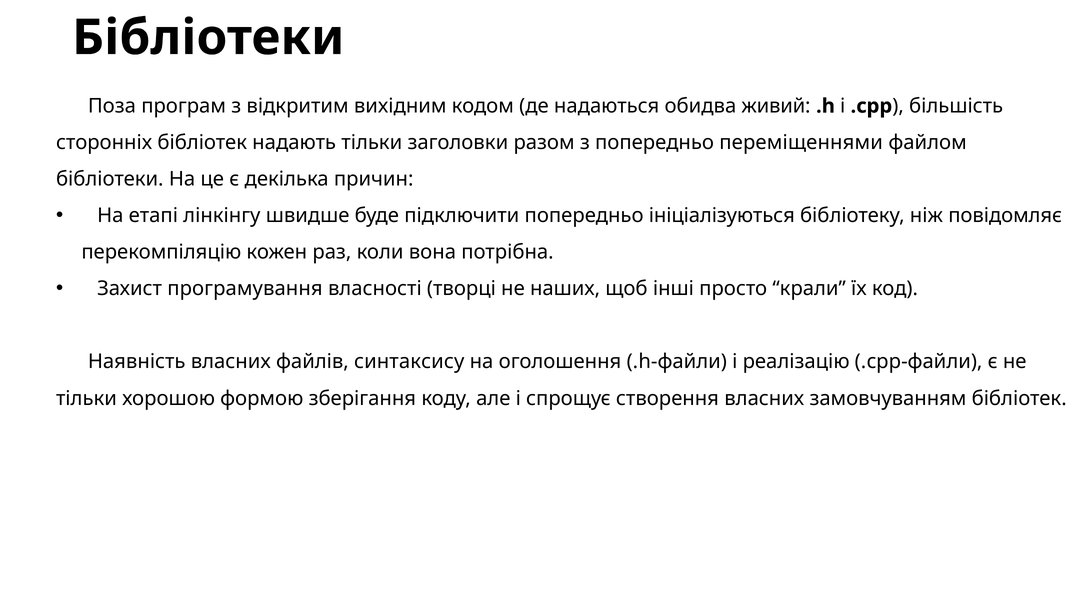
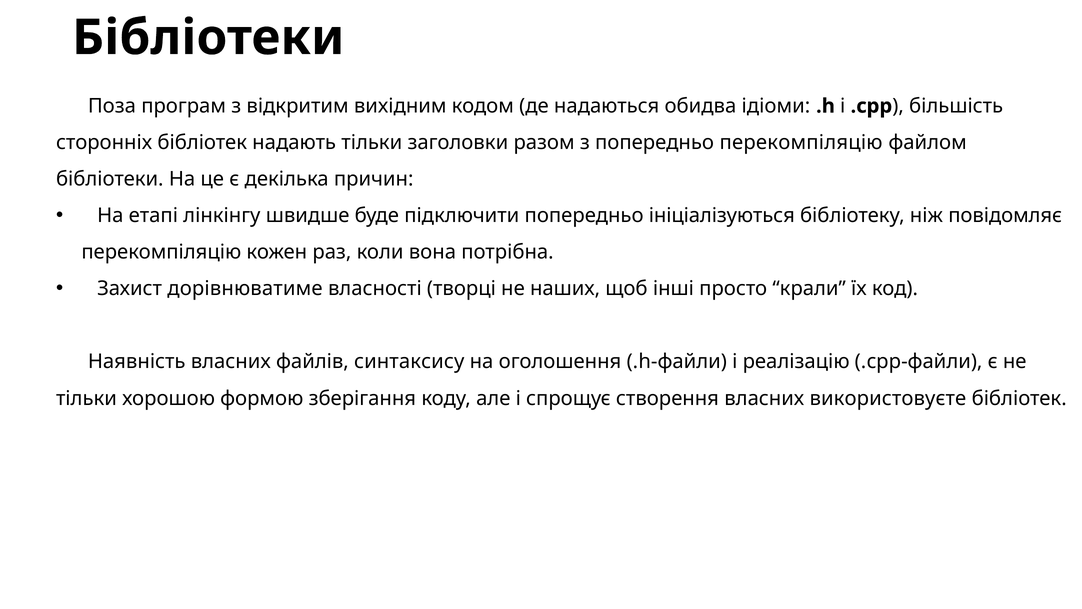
живий: живий -> ідіоми (776, 106)
попередньо переміщеннями: переміщеннями -> перекомпіляцію (801, 142)
програмування: програмування -> дорівнюватиме (245, 289)
замовчуванням: замовчуванням -> використовуєте (888, 398)
